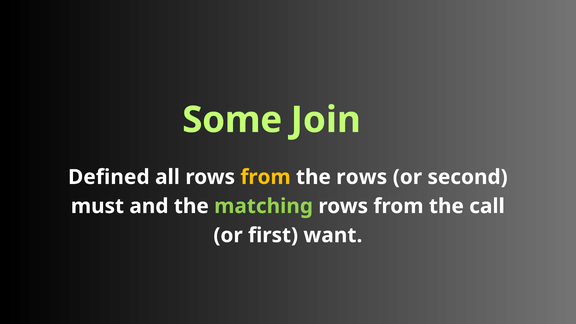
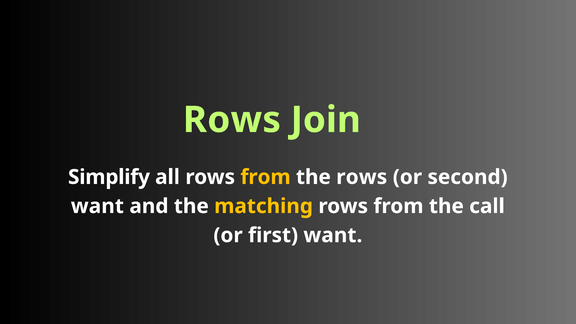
Some: Some -> Rows (232, 120)
Defined: Defined -> Simplify (109, 177)
must: must -> want (97, 206)
matching colour: light green -> yellow (264, 206)
